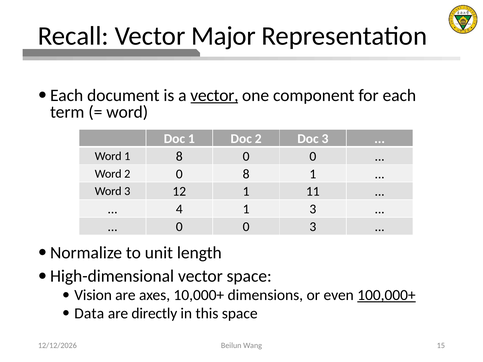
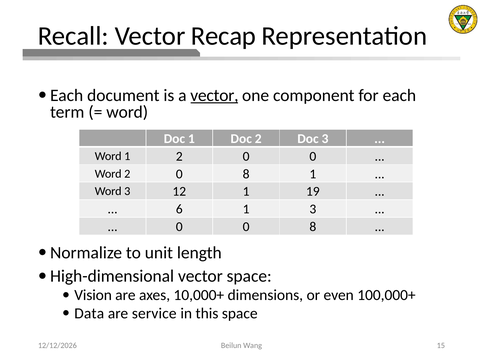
Major: Major -> Recap (224, 36)
1 8: 8 -> 2 (179, 157)
11: 11 -> 19 (313, 192)
4: 4 -> 6 (179, 209)
0 0 3: 3 -> 8 (313, 227)
100,000+ underline: present -> none (386, 295)
directly: directly -> service (154, 314)
